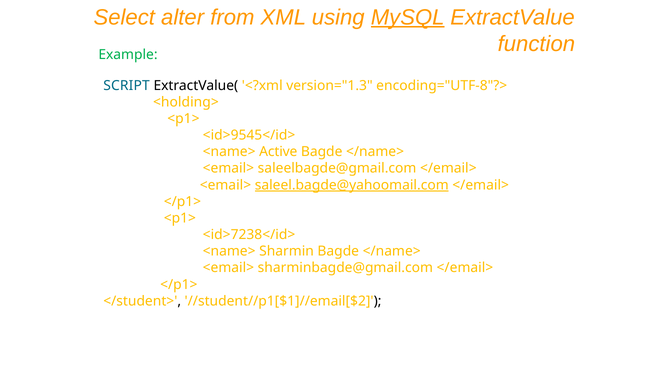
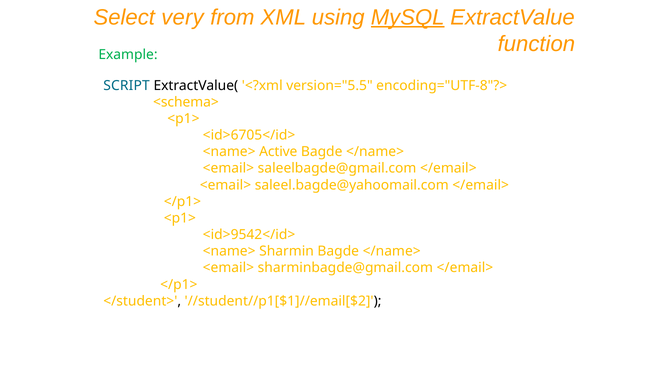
alter: alter -> very (183, 17)
version="1.3: version="1.3 -> version="5.5 (329, 85)
<holding>: <holding> -> <schema> (186, 102)
<id>9545</id>: <id>9545</id> -> <id>6705</id> (249, 135)
saleel.bagde@yahoomail.com underline: present -> none (352, 185)
<id>7238</id>: <id>7238</id> -> <id>9542</id> (249, 235)
